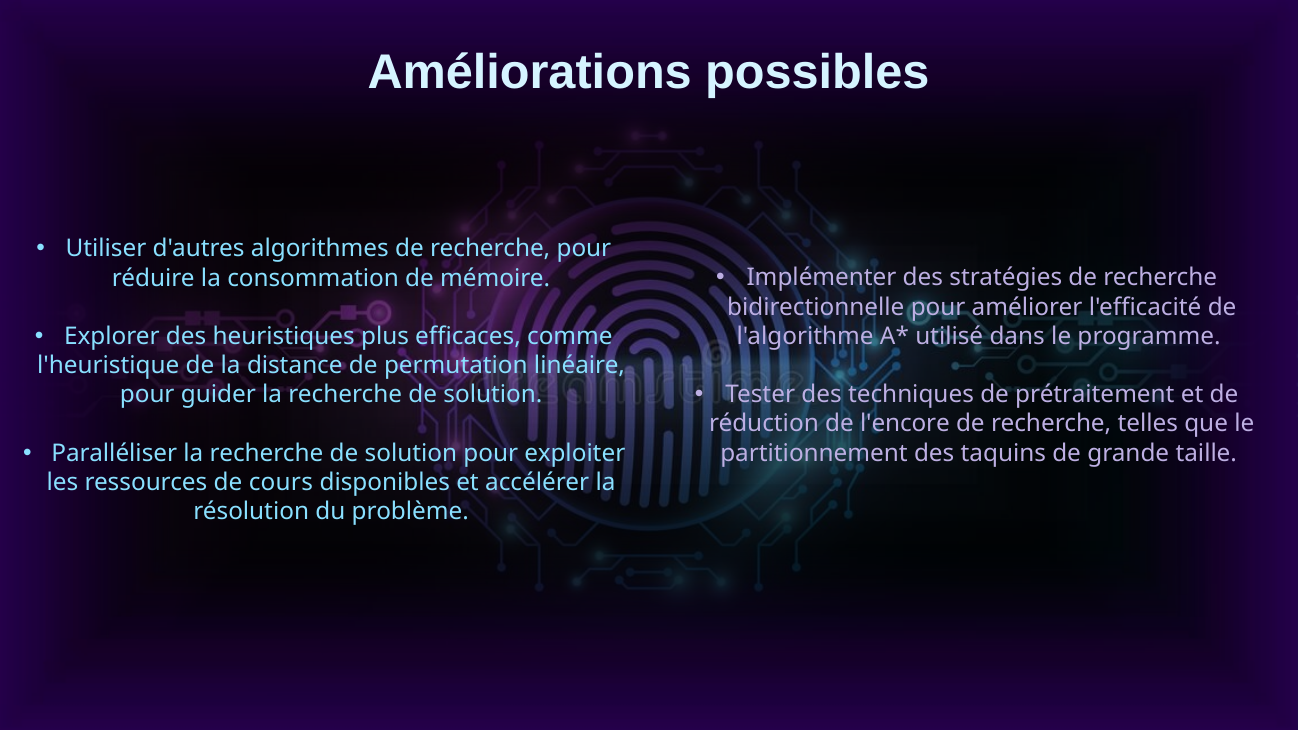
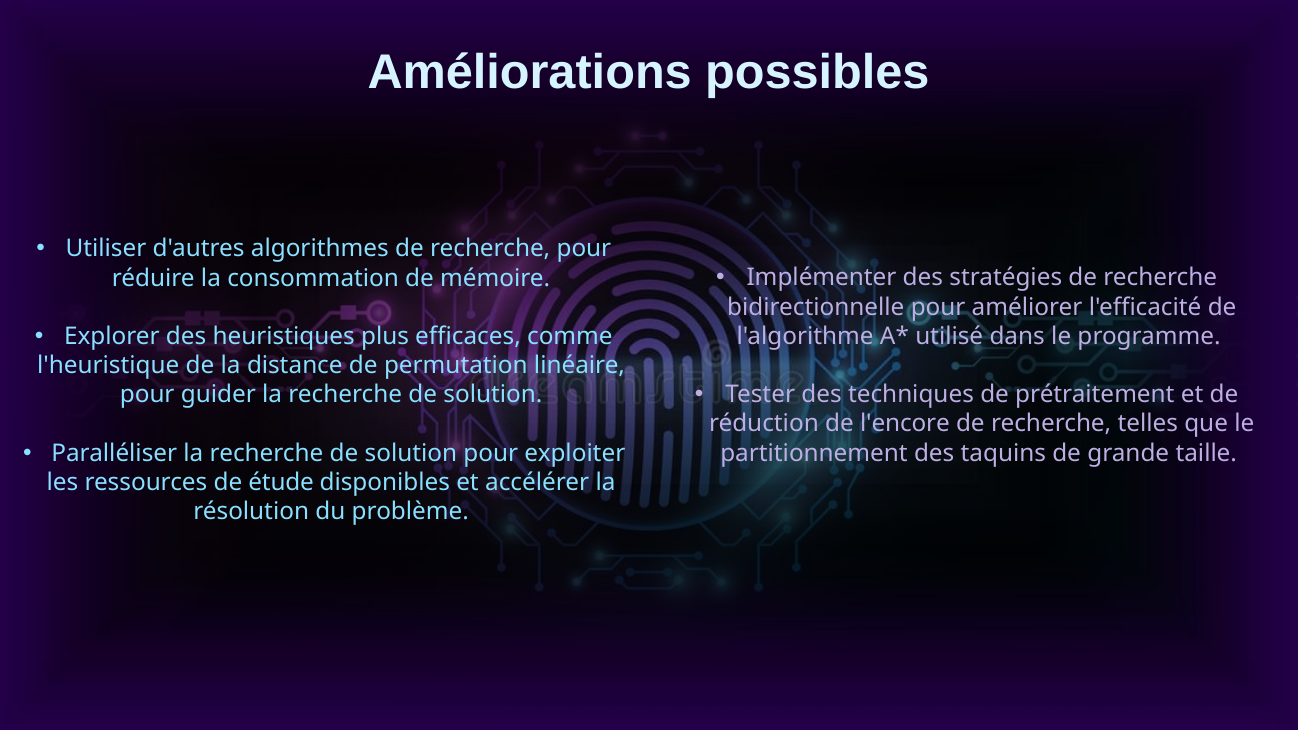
cours: cours -> étude (281, 483)
